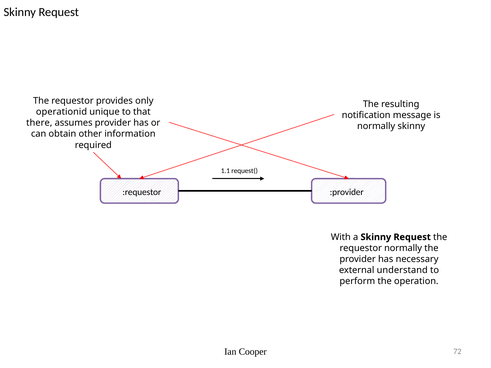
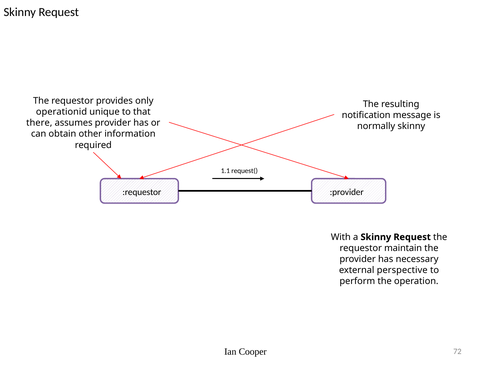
requestor normally: normally -> maintain (403, 248)
understand: understand -> perspective (402, 270)
